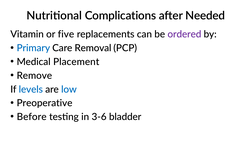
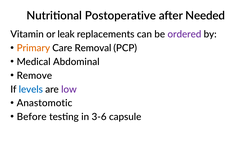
Complications: Complications -> Postoperative (120, 16)
five: five -> leak (66, 34)
Primary colour: blue -> orange (33, 48)
Placement: Placement -> Abdominal (76, 62)
low colour: blue -> purple (69, 89)
Preoperative: Preoperative -> Anastomotic (44, 103)
bladder: bladder -> capsule (125, 117)
